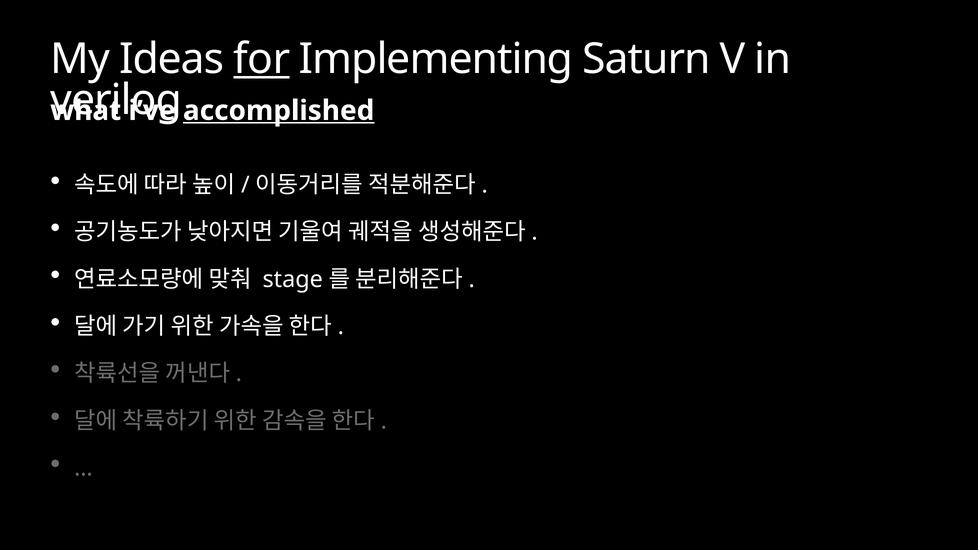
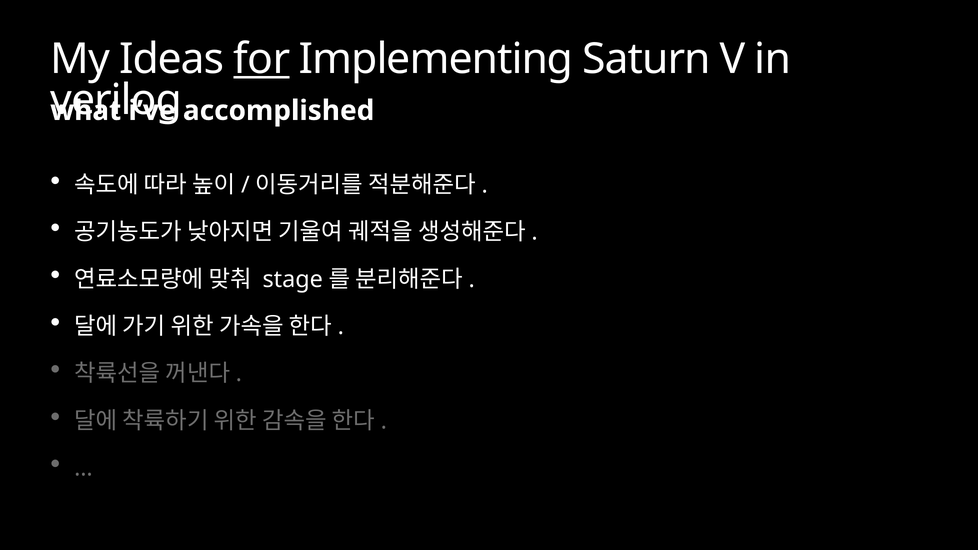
accomplished underline: present -> none (279, 111)
